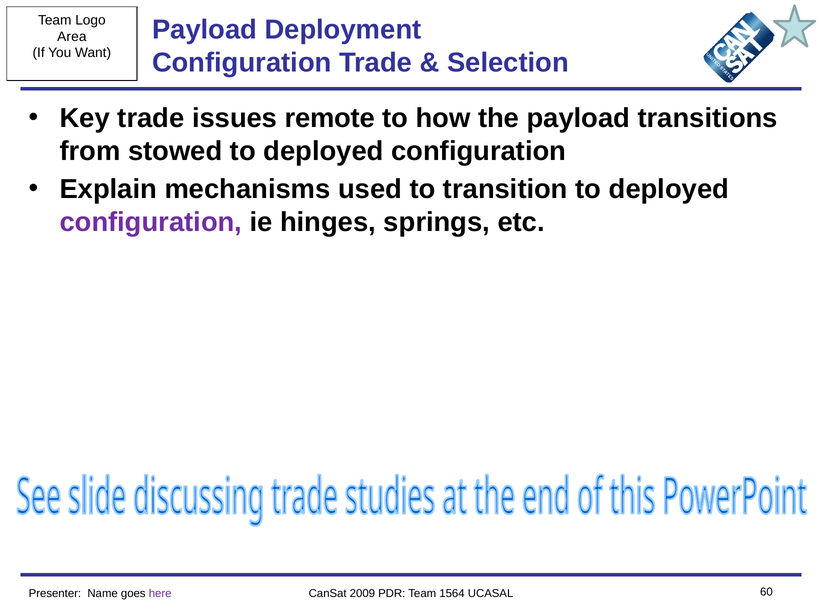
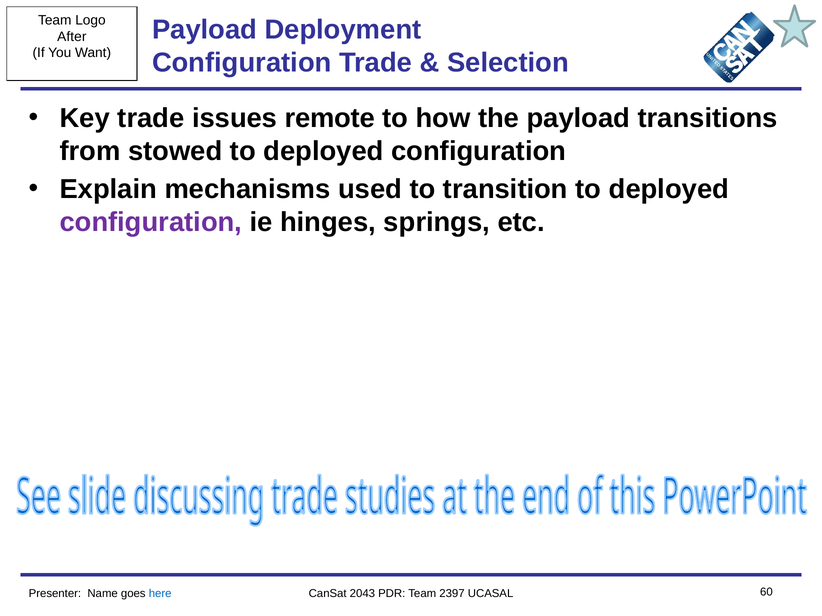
Area: Area -> After (72, 37)
here colour: purple -> blue (160, 594)
2009: 2009 -> 2043 (362, 594)
1564: 1564 -> 2397 (452, 594)
